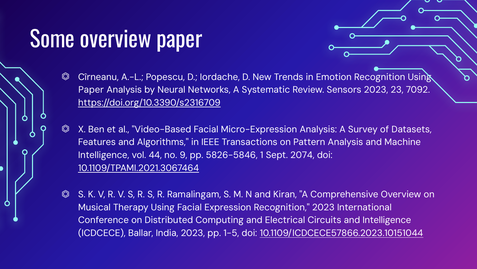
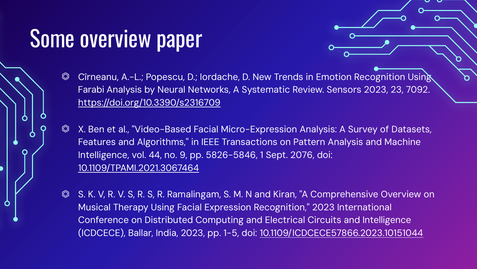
Paper: Paper -> Farabi (91, 90)
2074: 2074 -> 2076 (302, 155)
